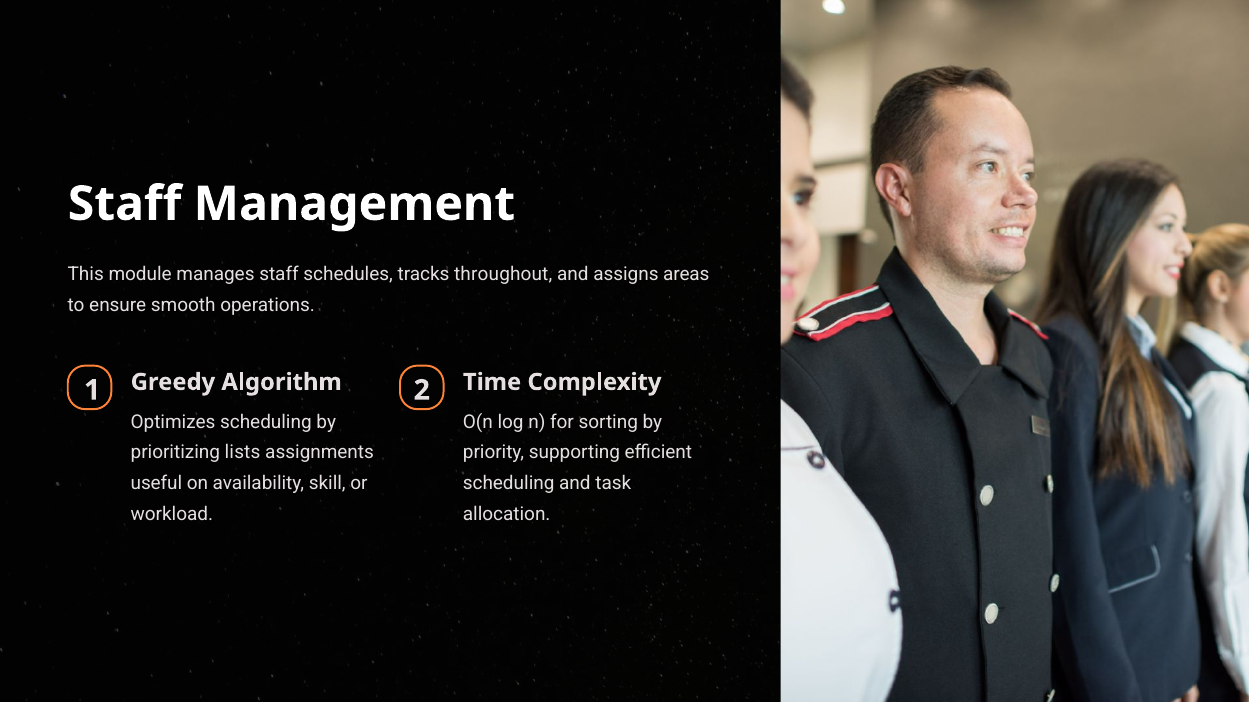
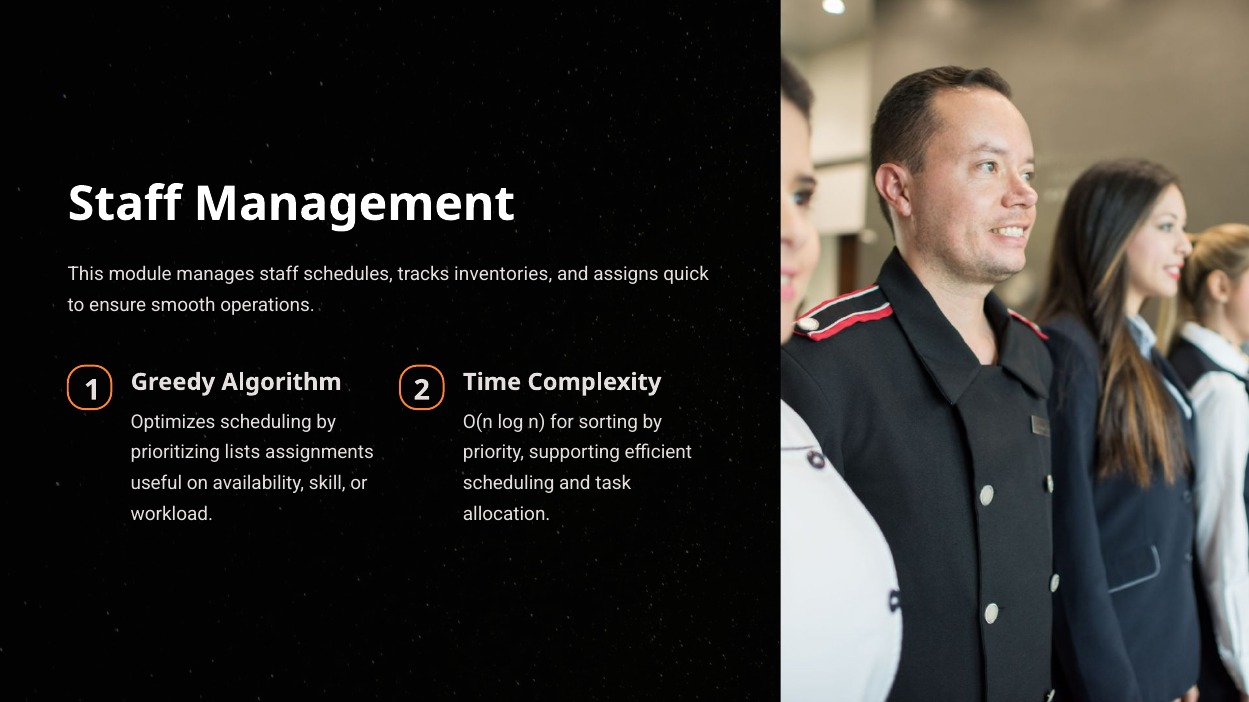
throughout: throughout -> inventories (503, 275)
areas: areas -> quick (686, 275)
